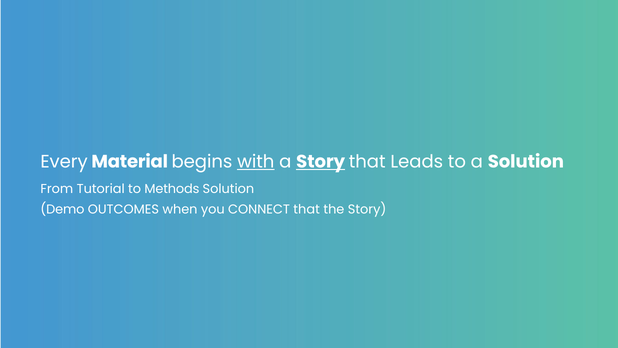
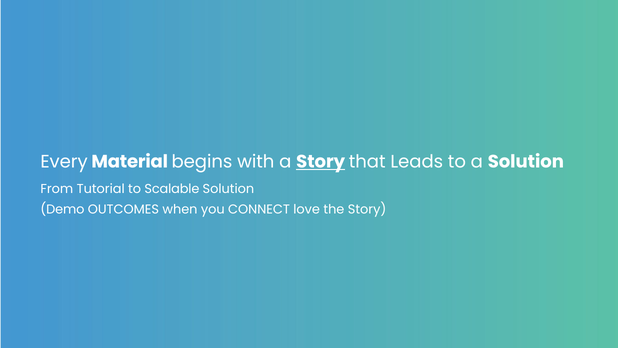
with underline: present -> none (256, 161)
Methods: Methods -> Scalable (172, 189)
CONNECT that: that -> love (307, 209)
